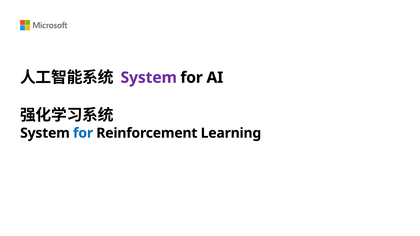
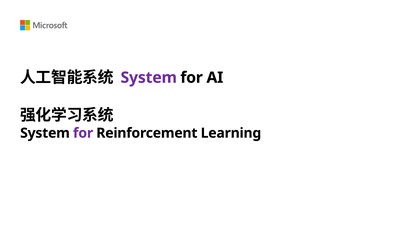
for colour: blue -> purple (83, 133)
